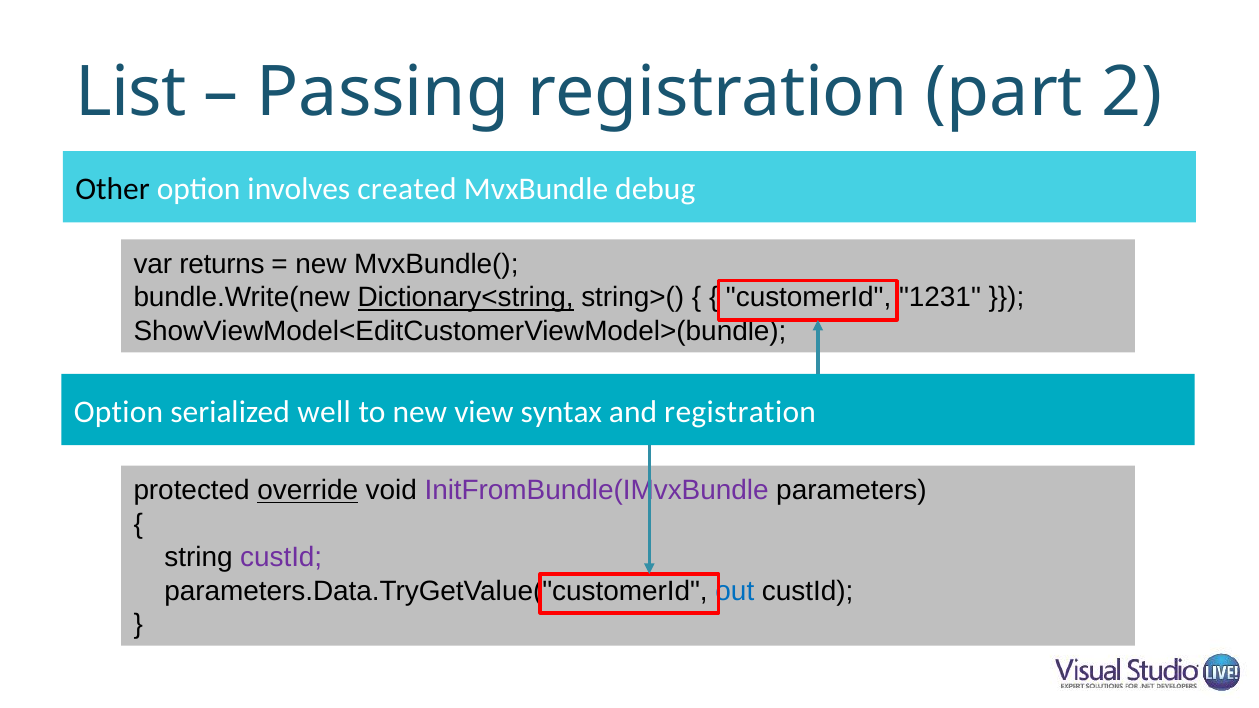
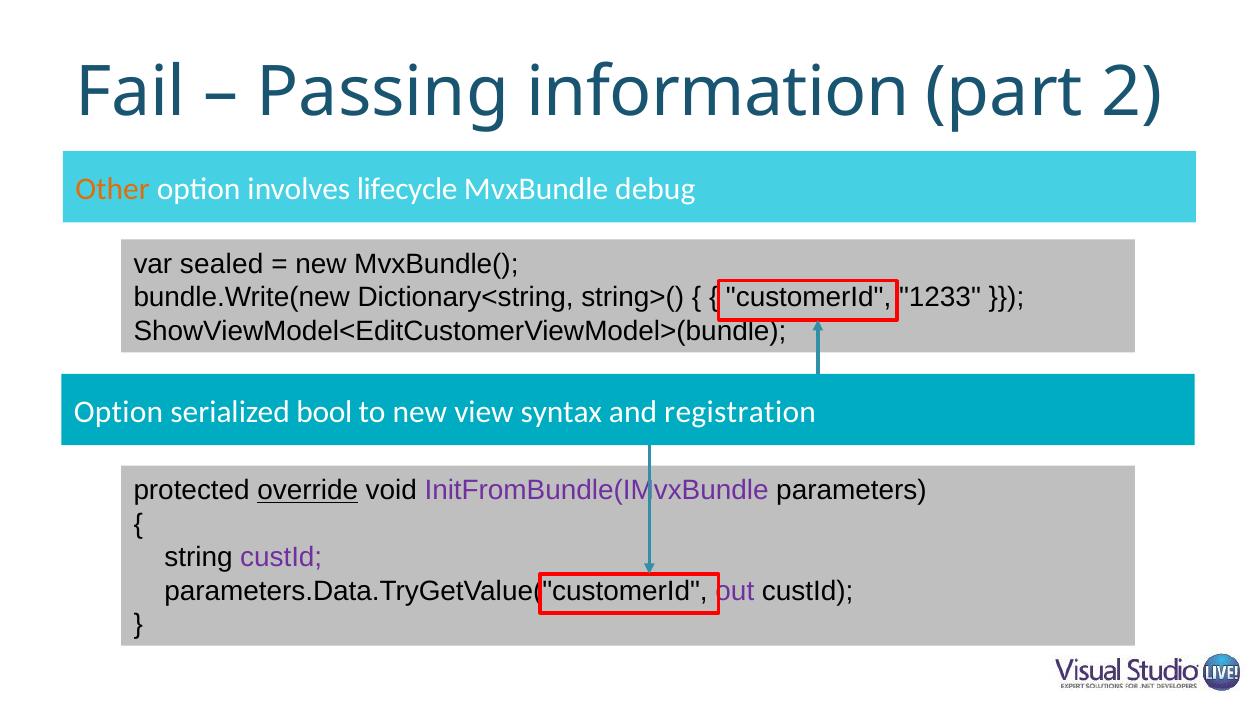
List: List -> Fail (131, 92)
Passing registration: registration -> information (718, 92)
Other colour: black -> orange (113, 189)
created: created -> lifecycle (407, 189)
returns: returns -> sealed (222, 264)
Dictionary<string underline: present -> none (466, 298)
1231: 1231 -> 1233 (940, 298)
well: well -> bool (324, 412)
out colour: blue -> purple (735, 591)
